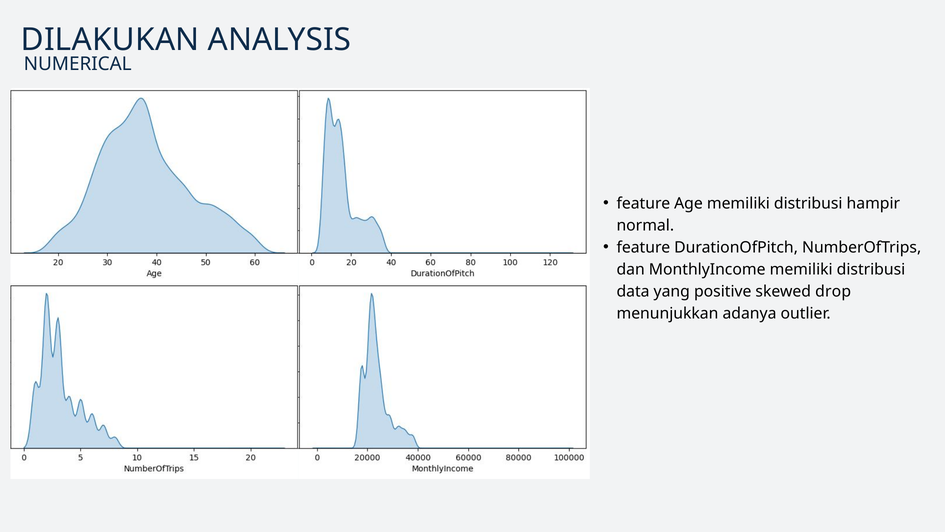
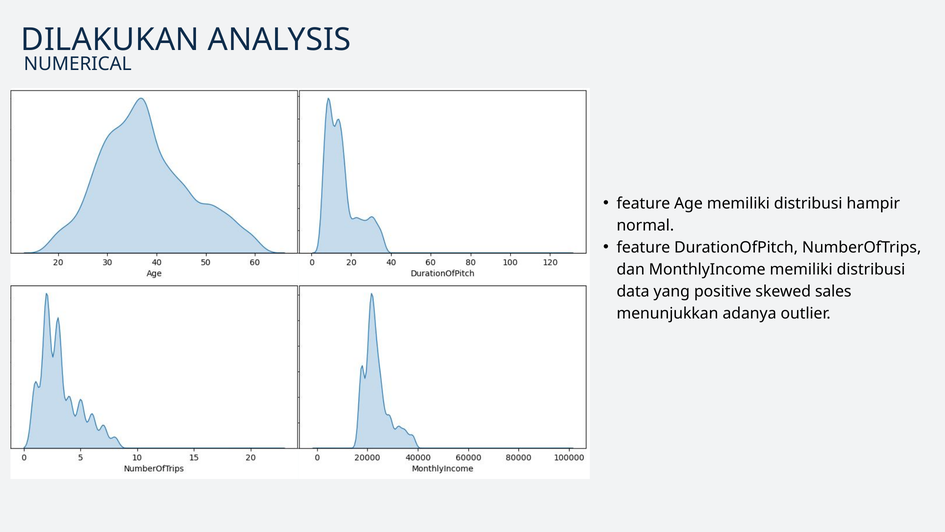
drop: drop -> sales (833, 291)
